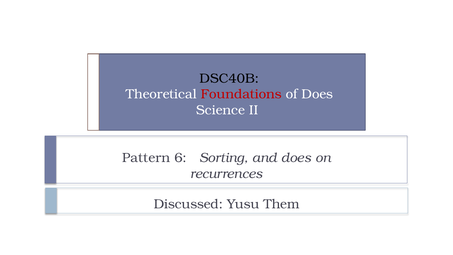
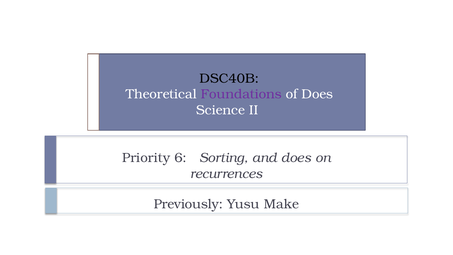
Foundations colour: red -> purple (241, 94)
Pattern: Pattern -> Priority (146, 158)
Discussed: Discussed -> Previously (188, 204)
Them: Them -> Make (281, 204)
